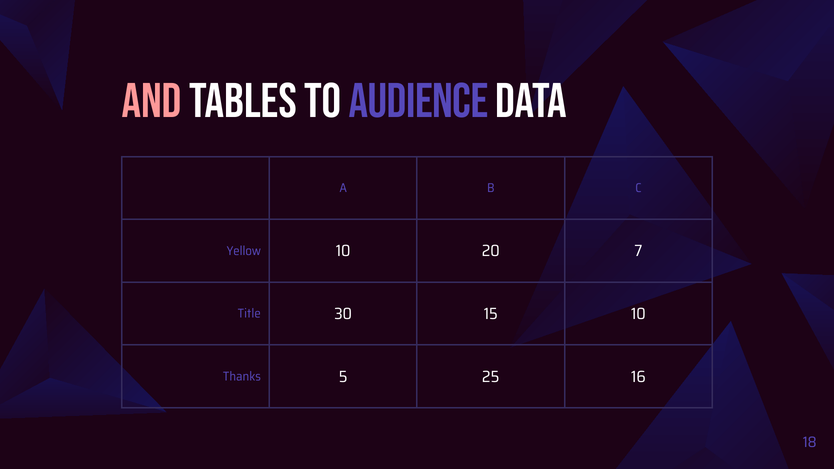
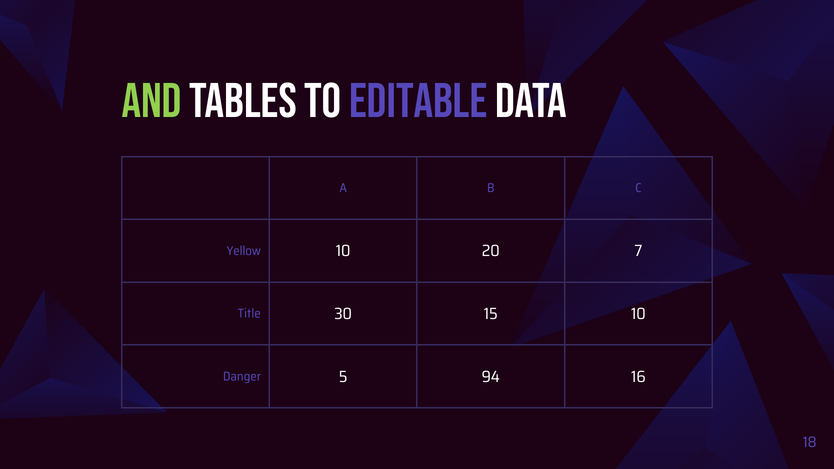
And colour: pink -> light green (152, 101)
audience: audience -> editable (418, 101)
Thanks: Thanks -> Danger (242, 377)
25: 25 -> 94 (491, 377)
